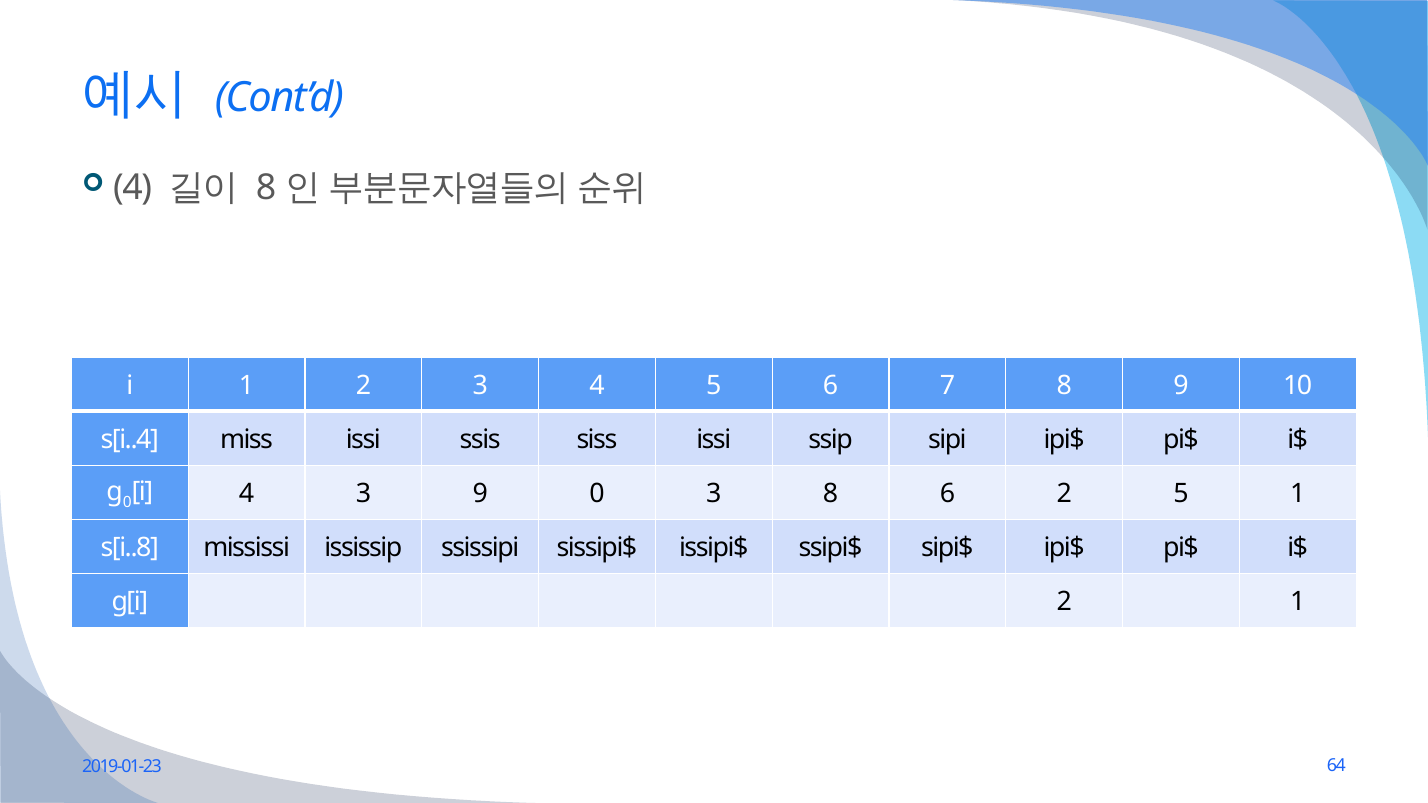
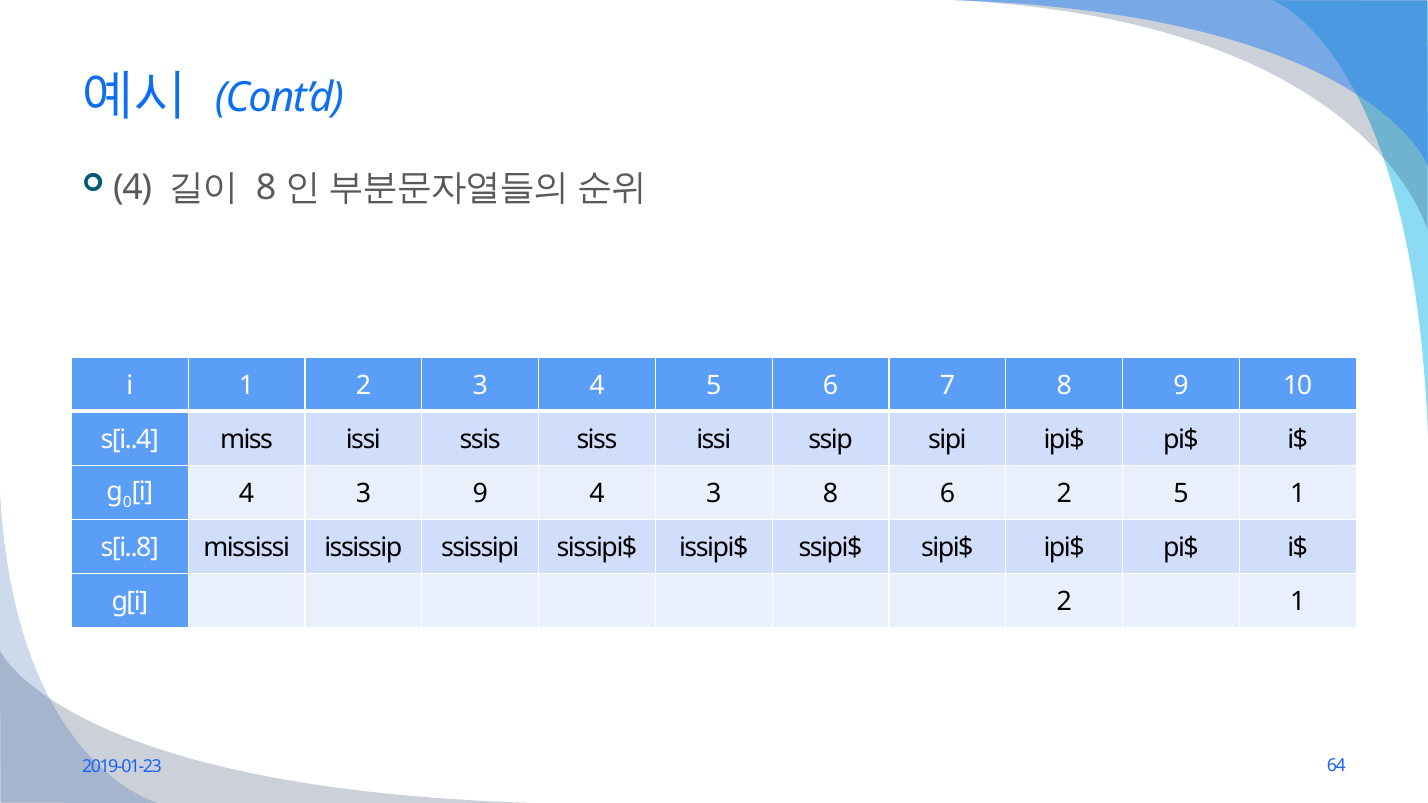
9 0: 0 -> 4 (597, 494)
